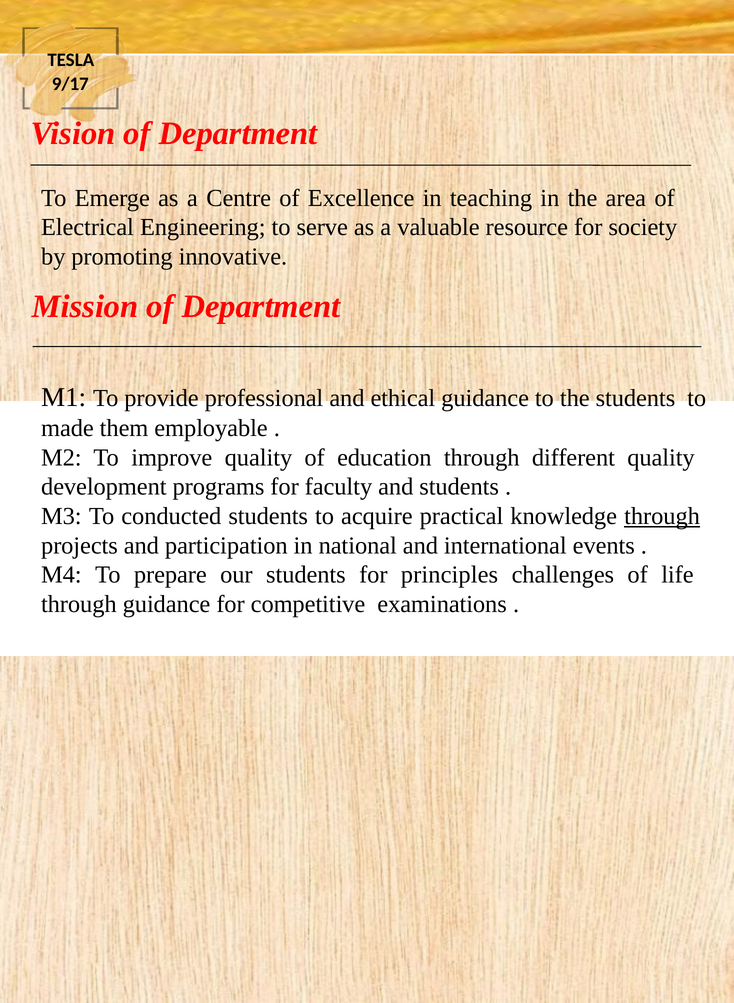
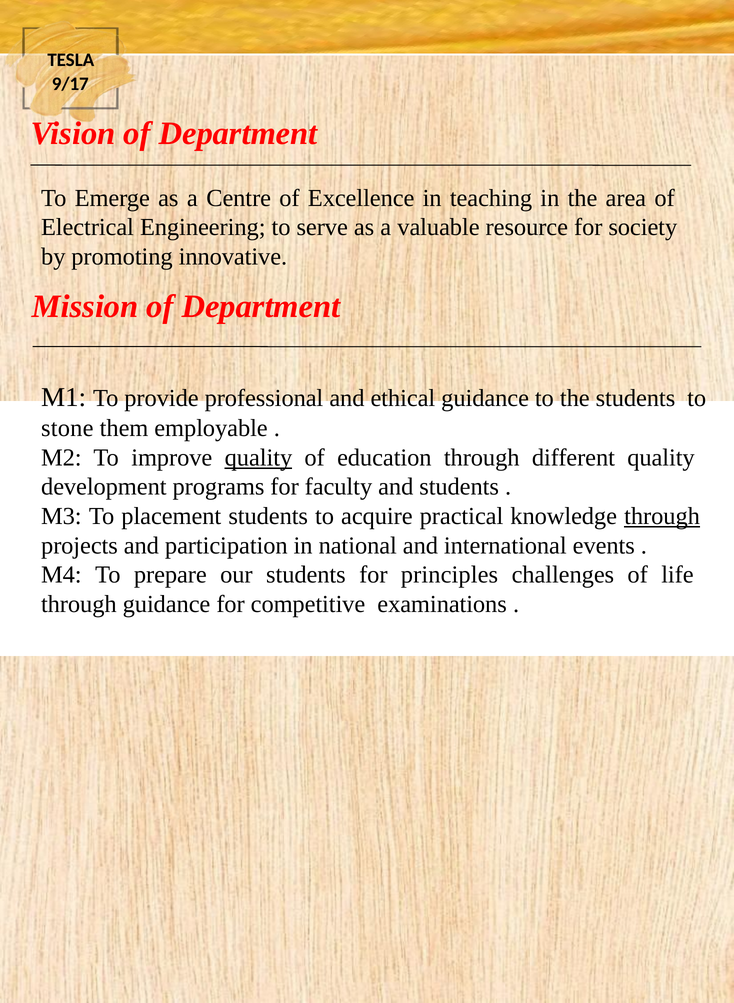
made: made -> stone (67, 428)
quality underline: none -> present (258, 458)
conducted: conducted -> placement (171, 516)
